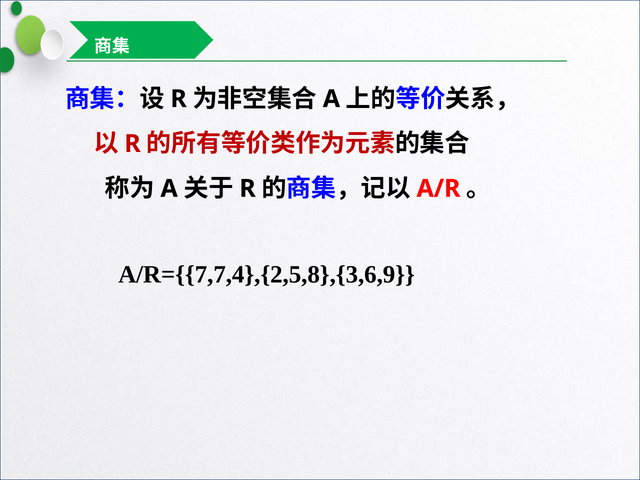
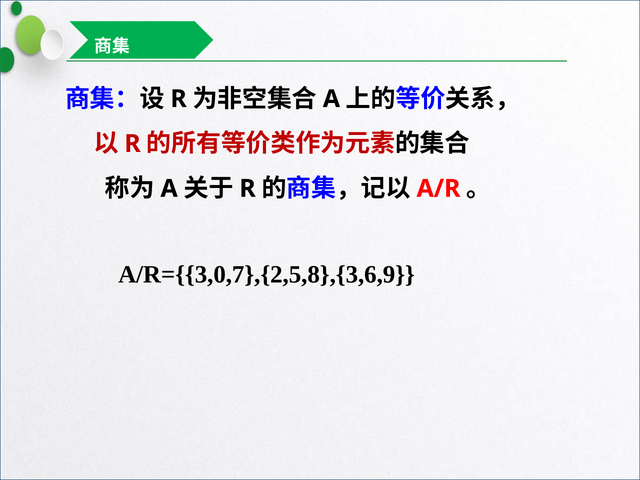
A/R={{7,7,4},{2,5,8},{3,6,9: A/R={{7,7,4},{2,5,8},{3,6,9 -> A/R={{3,0,7},{2,5,8},{3,6,9 (267, 275)
